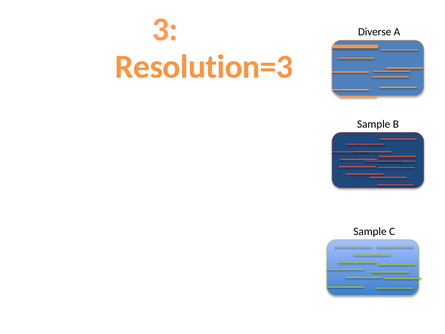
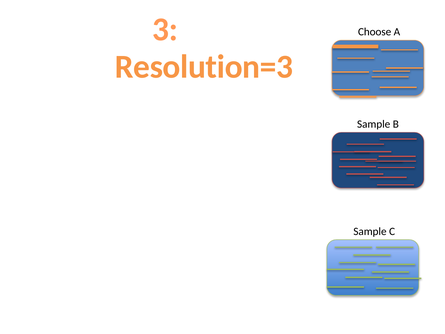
Diverse: Diverse -> Choose (375, 32)
